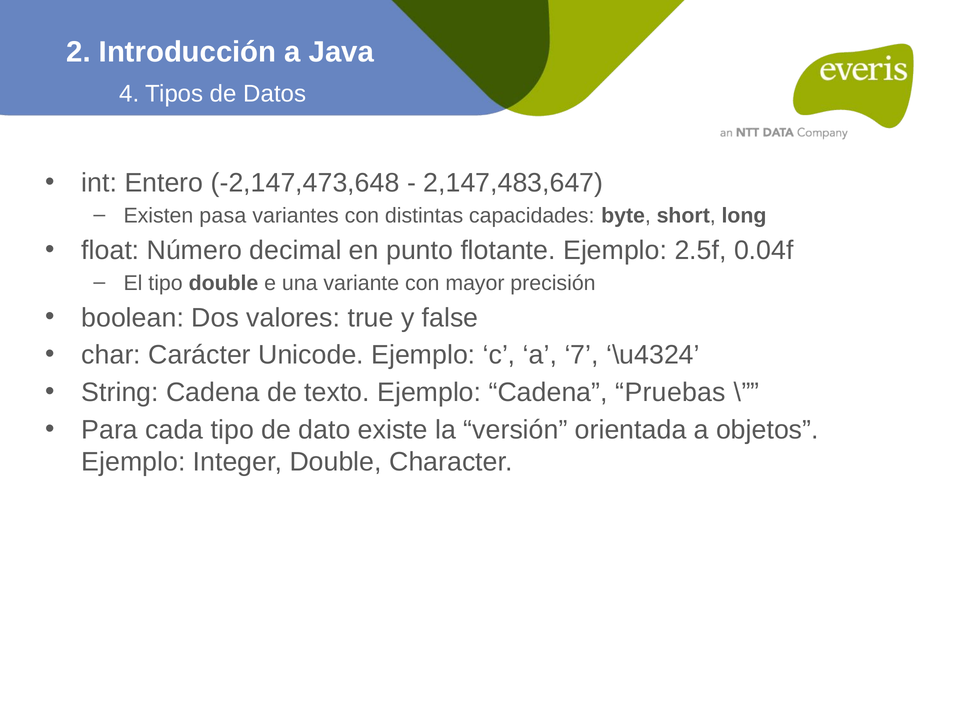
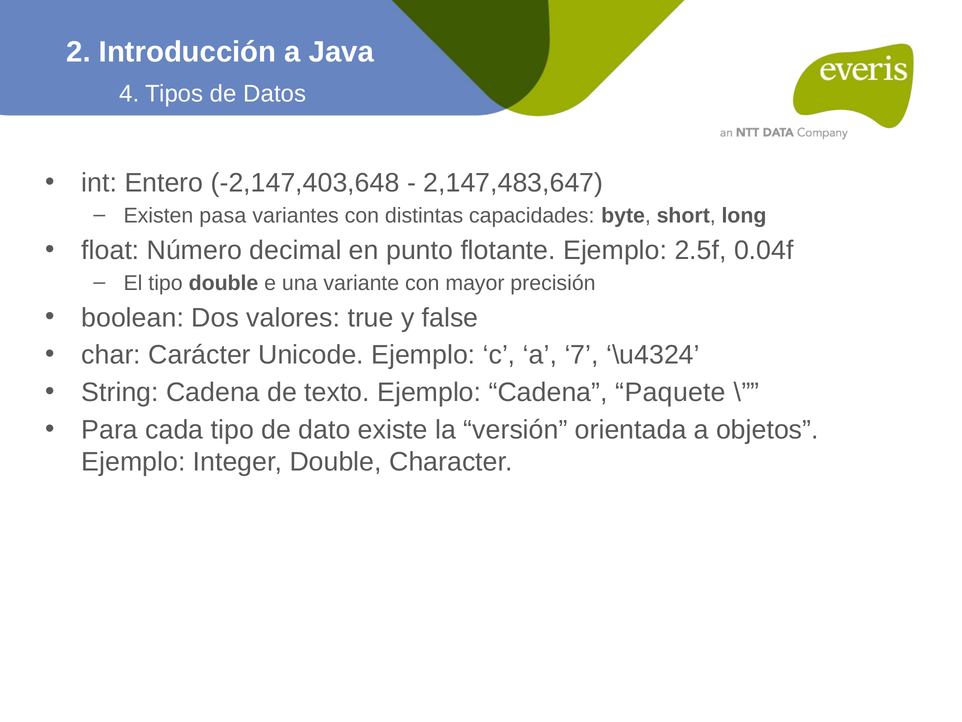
-2,147,473,648: -2,147,473,648 -> -2,147,403,648 (305, 183)
Pruebas: Pruebas -> Paquete (671, 392)
